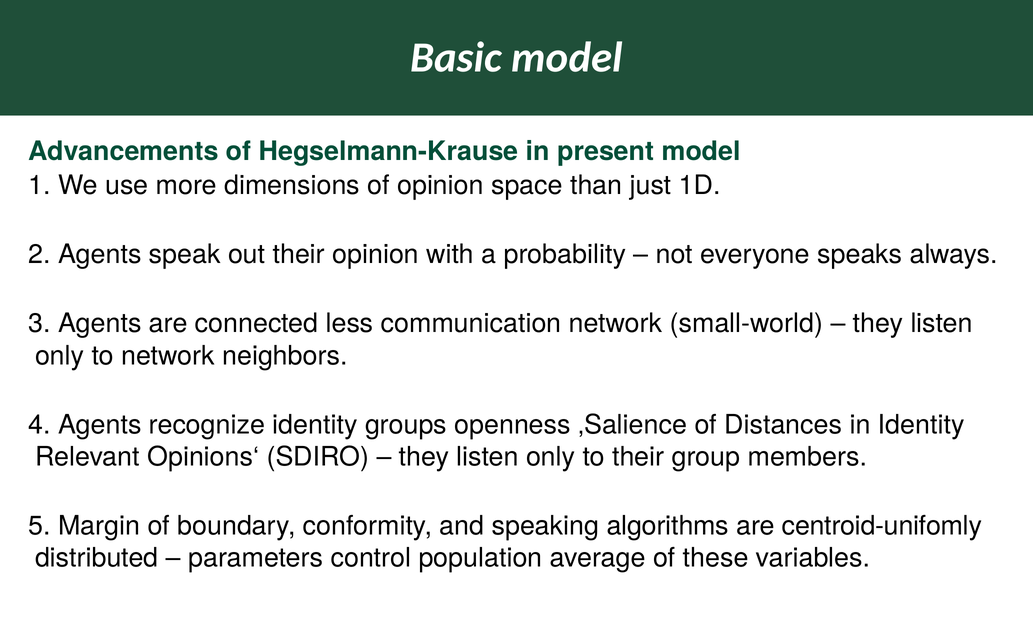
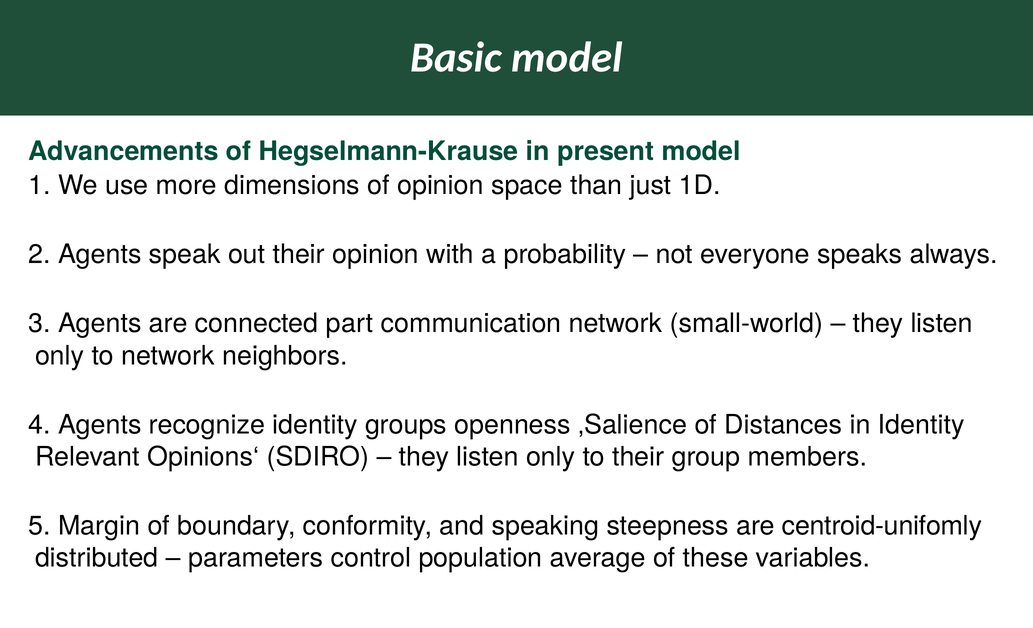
less: less -> part (349, 323)
algorithms: algorithms -> steepness (668, 526)
